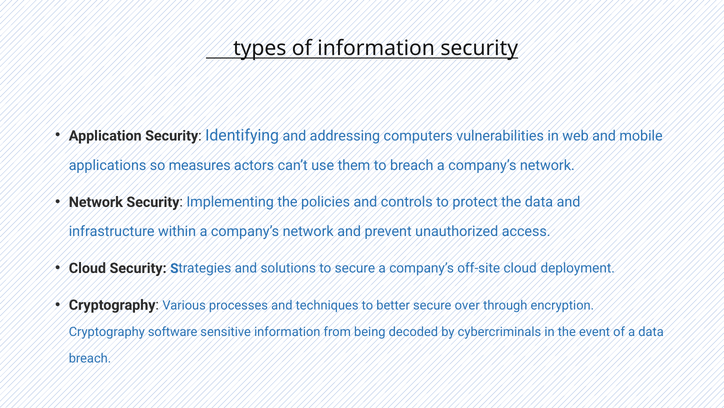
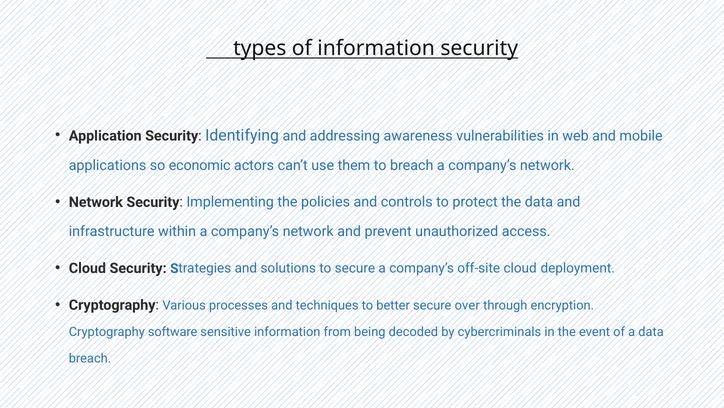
computers: computers -> awareness (418, 136)
measures: measures -> economic (200, 165)
